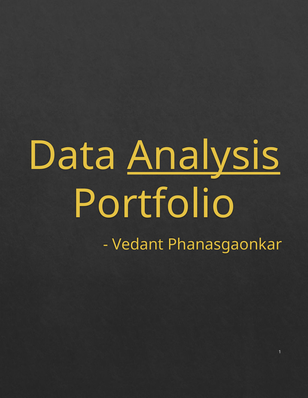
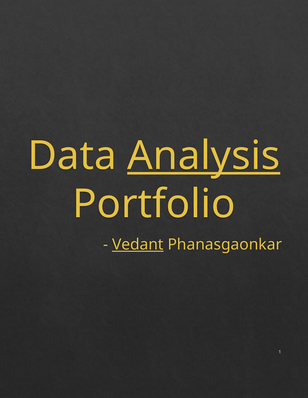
Vedant underline: none -> present (138, 245)
